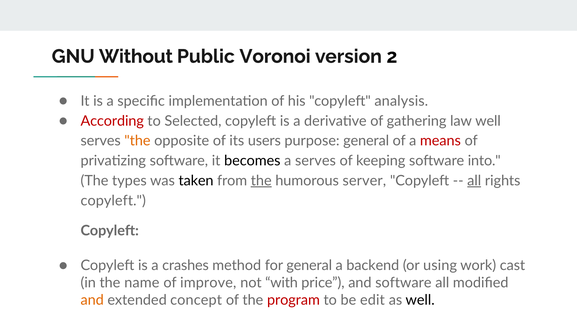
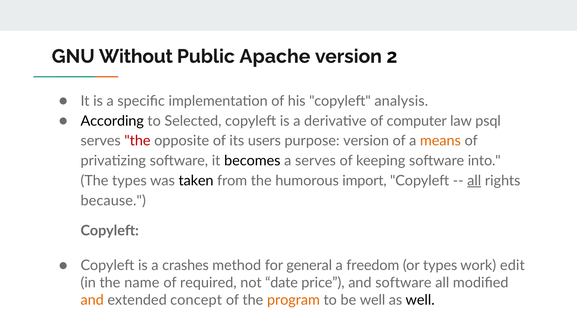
Voronoi: Voronoi -> Apache (275, 56)
According colour: red -> black (112, 121)
gathering: gathering -> computer (417, 121)
law well: well -> psql (488, 121)
the colour: orange -> red (137, 141)
purpose general: general -> version (366, 141)
means colour: red -> orange (440, 141)
the underline: present -> none (261, 180)
server: server -> import (364, 180)
copyleft: copyleft -> because (113, 200)
backend: backend -> freedom (373, 265)
or using: using -> types (440, 265)
cast: cast -> edit (512, 265)
improve: improve -> required (208, 282)
with: with -> date (282, 282)
program colour: red -> orange (293, 300)
be edit: edit -> well (373, 300)
